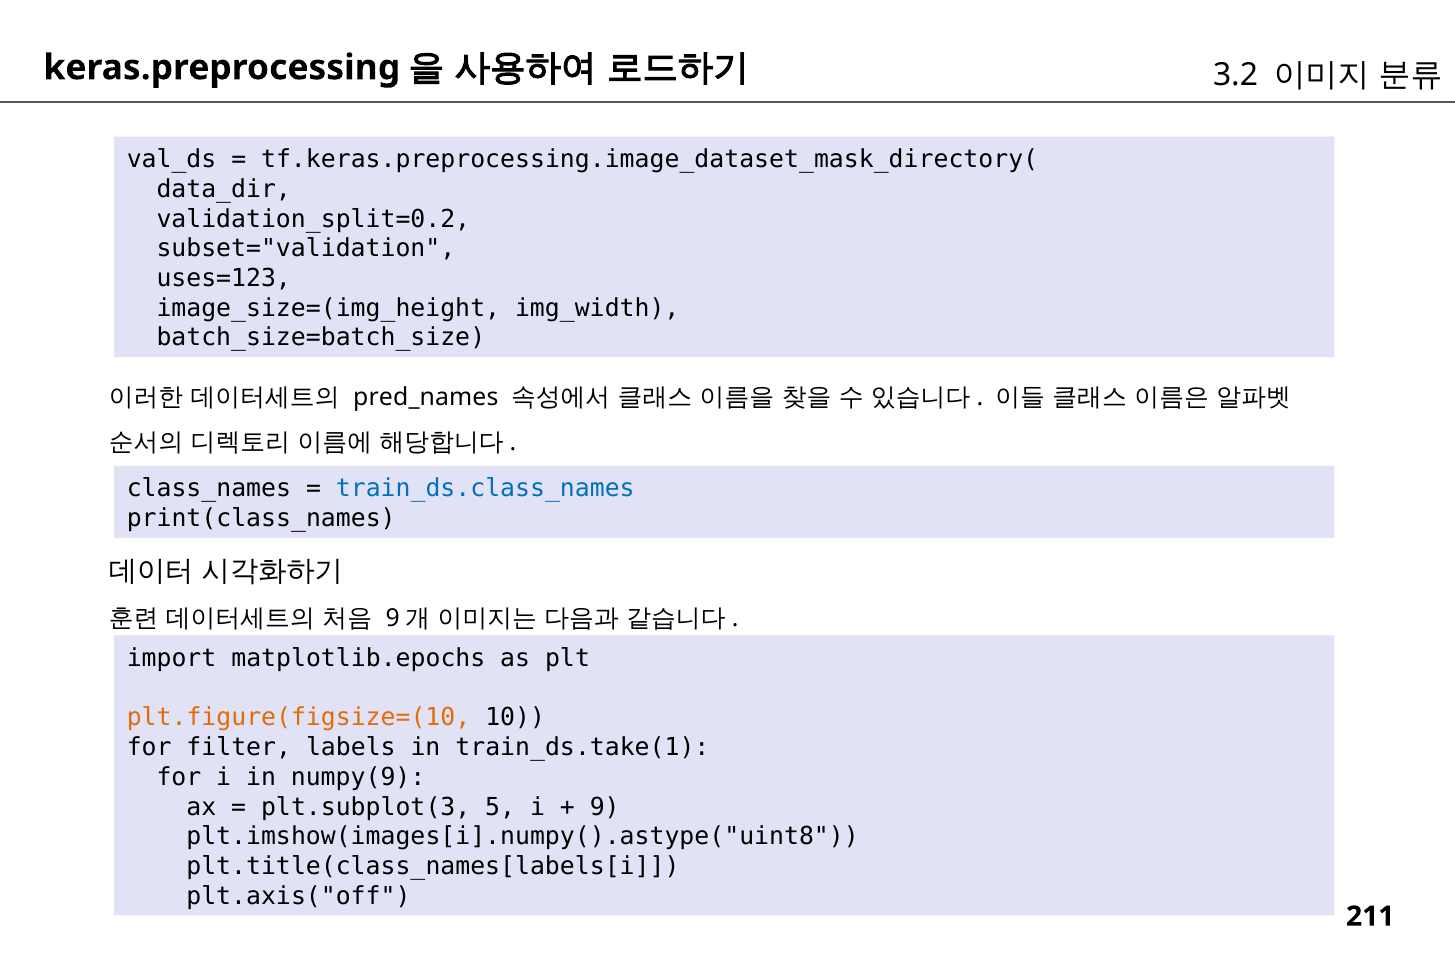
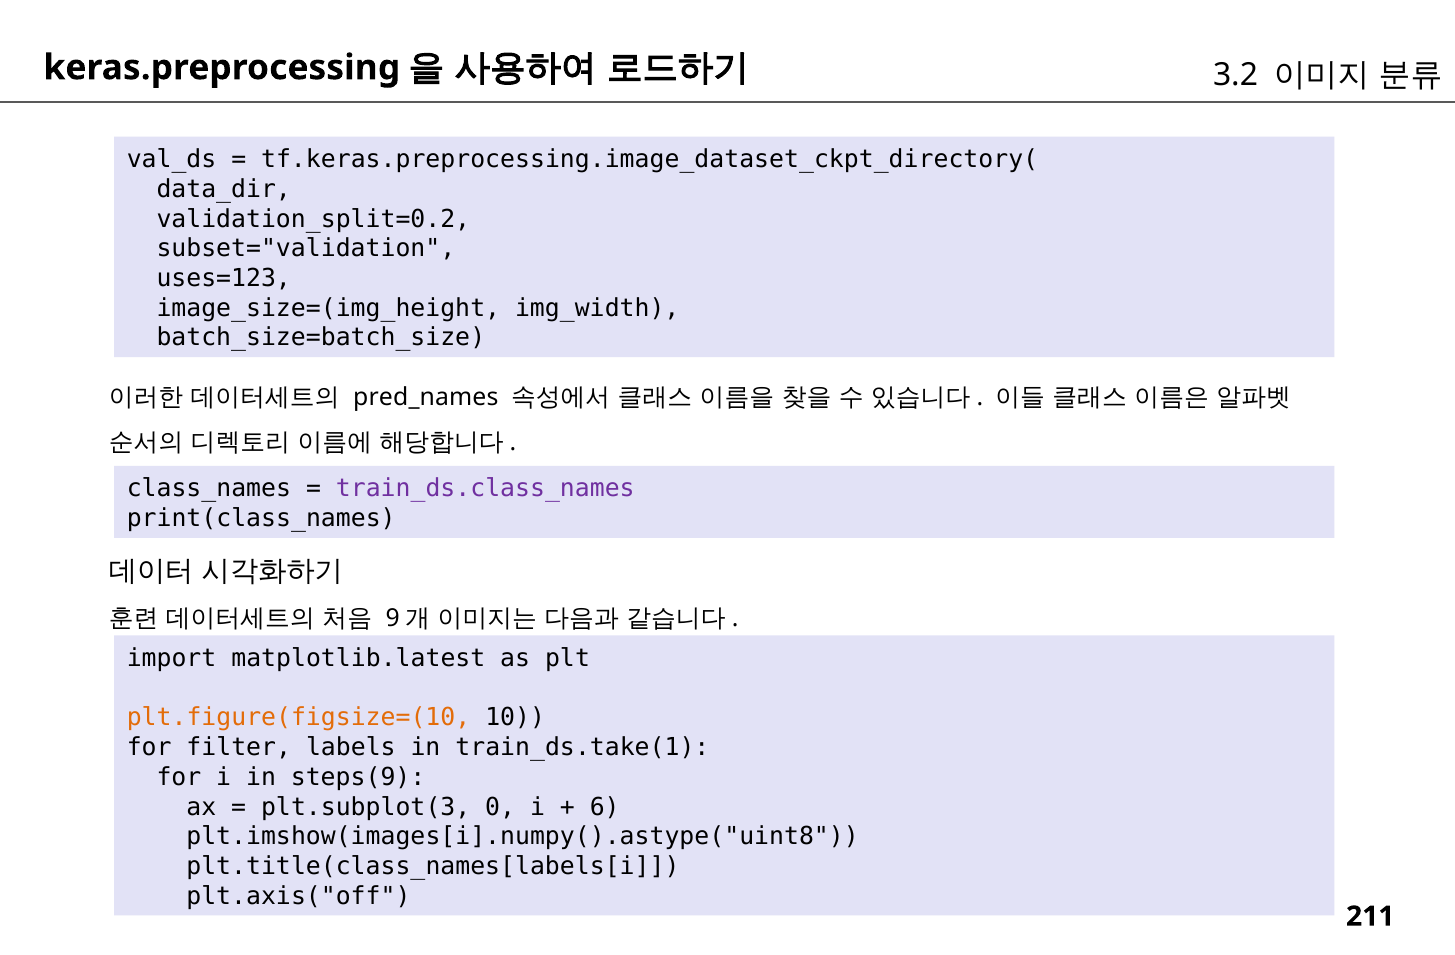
tf.keras.preprocessing.image_dataset_mask_directory(: tf.keras.preprocessing.image_dataset_mask_directory( -> tf.keras.preprocessing.image_dataset_ckpt_directory( (650, 160)
train_ds.class_names colour: blue -> purple (485, 489)
matplotlib.epochs: matplotlib.epochs -> matplotlib.latest (358, 659)
numpy(9: numpy(9 -> steps(9 (358, 778)
5: 5 -> 0 (500, 807)
9: 9 -> 6 (605, 807)
